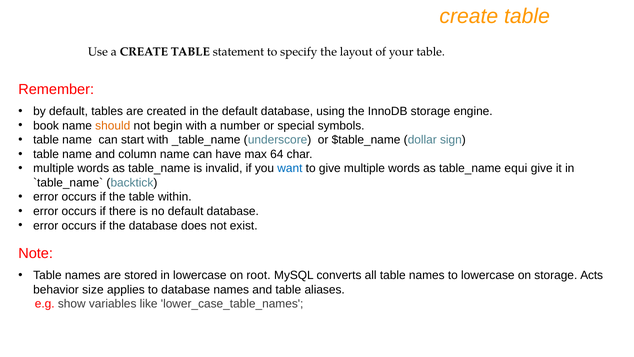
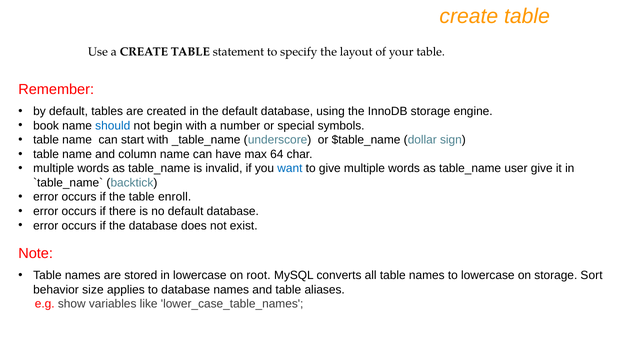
should colour: orange -> blue (113, 126)
equi: equi -> user (516, 168)
within: within -> enroll (175, 197)
Acts: Acts -> Sort (592, 275)
